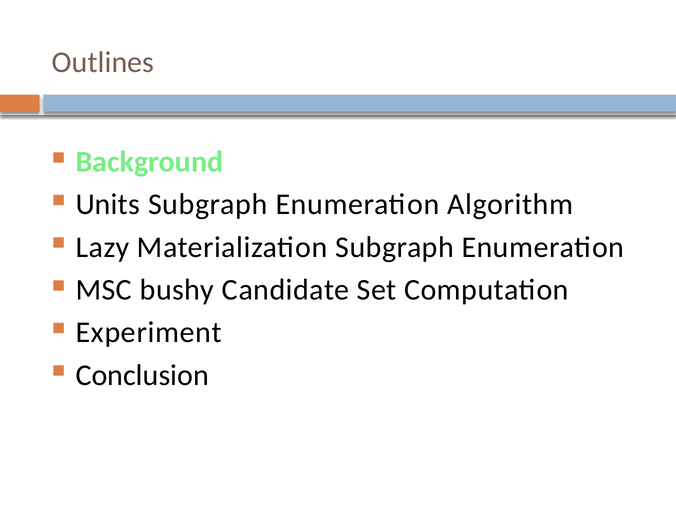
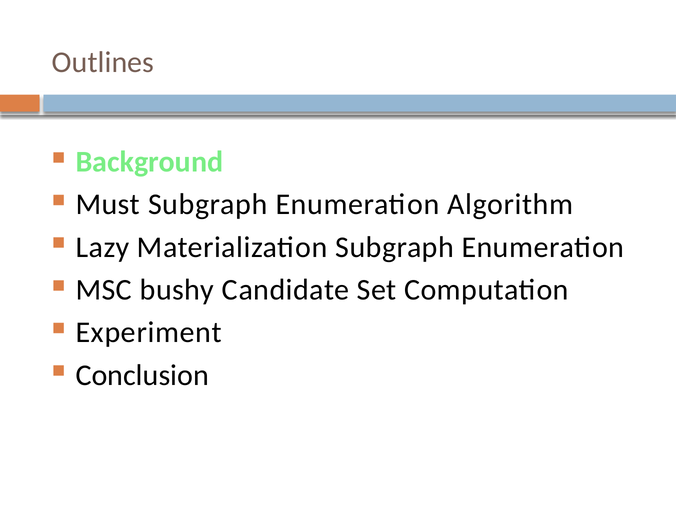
Units: Units -> Must (108, 205)
